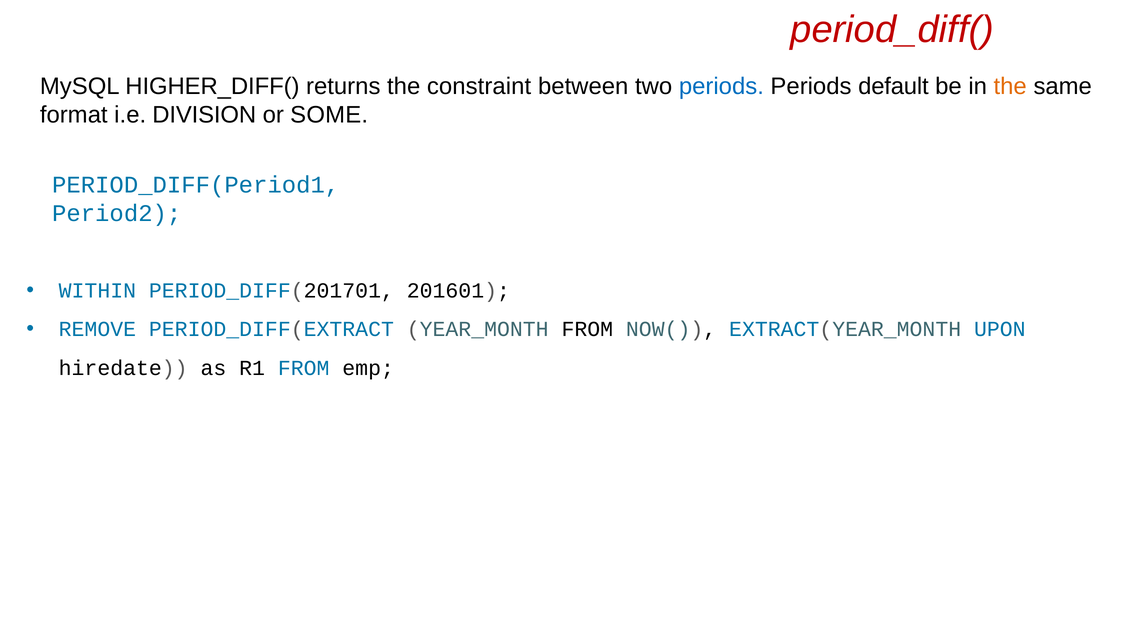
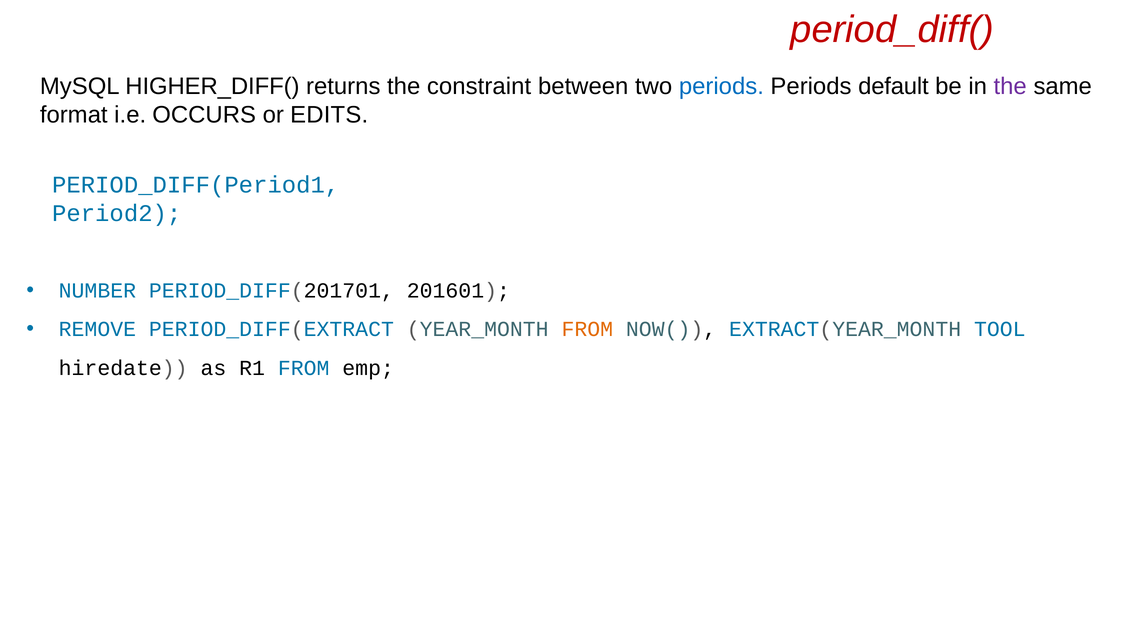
the colour: orange -> purple (1010, 86)
DIVISION: DIVISION -> OCCURS (204, 115)
SOME: SOME -> EDITS (329, 115)
WITHIN: WITHIN -> NUMBER (97, 291)
FROM colour: black -> orange (587, 330)
UPON: UPON -> TOOL (1000, 330)
